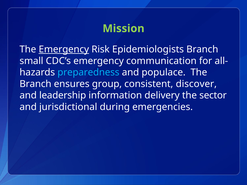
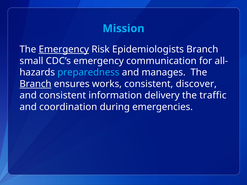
Mission colour: light green -> light blue (123, 29)
populace: populace -> manages (164, 72)
Branch underline: none -> present (35, 84)
group: group -> works (107, 84)
and leadership: leadership -> consistent (63, 96)
sector: sector -> traffic (213, 96)
jurisdictional: jurisdictional -> coordination (68, 107)
